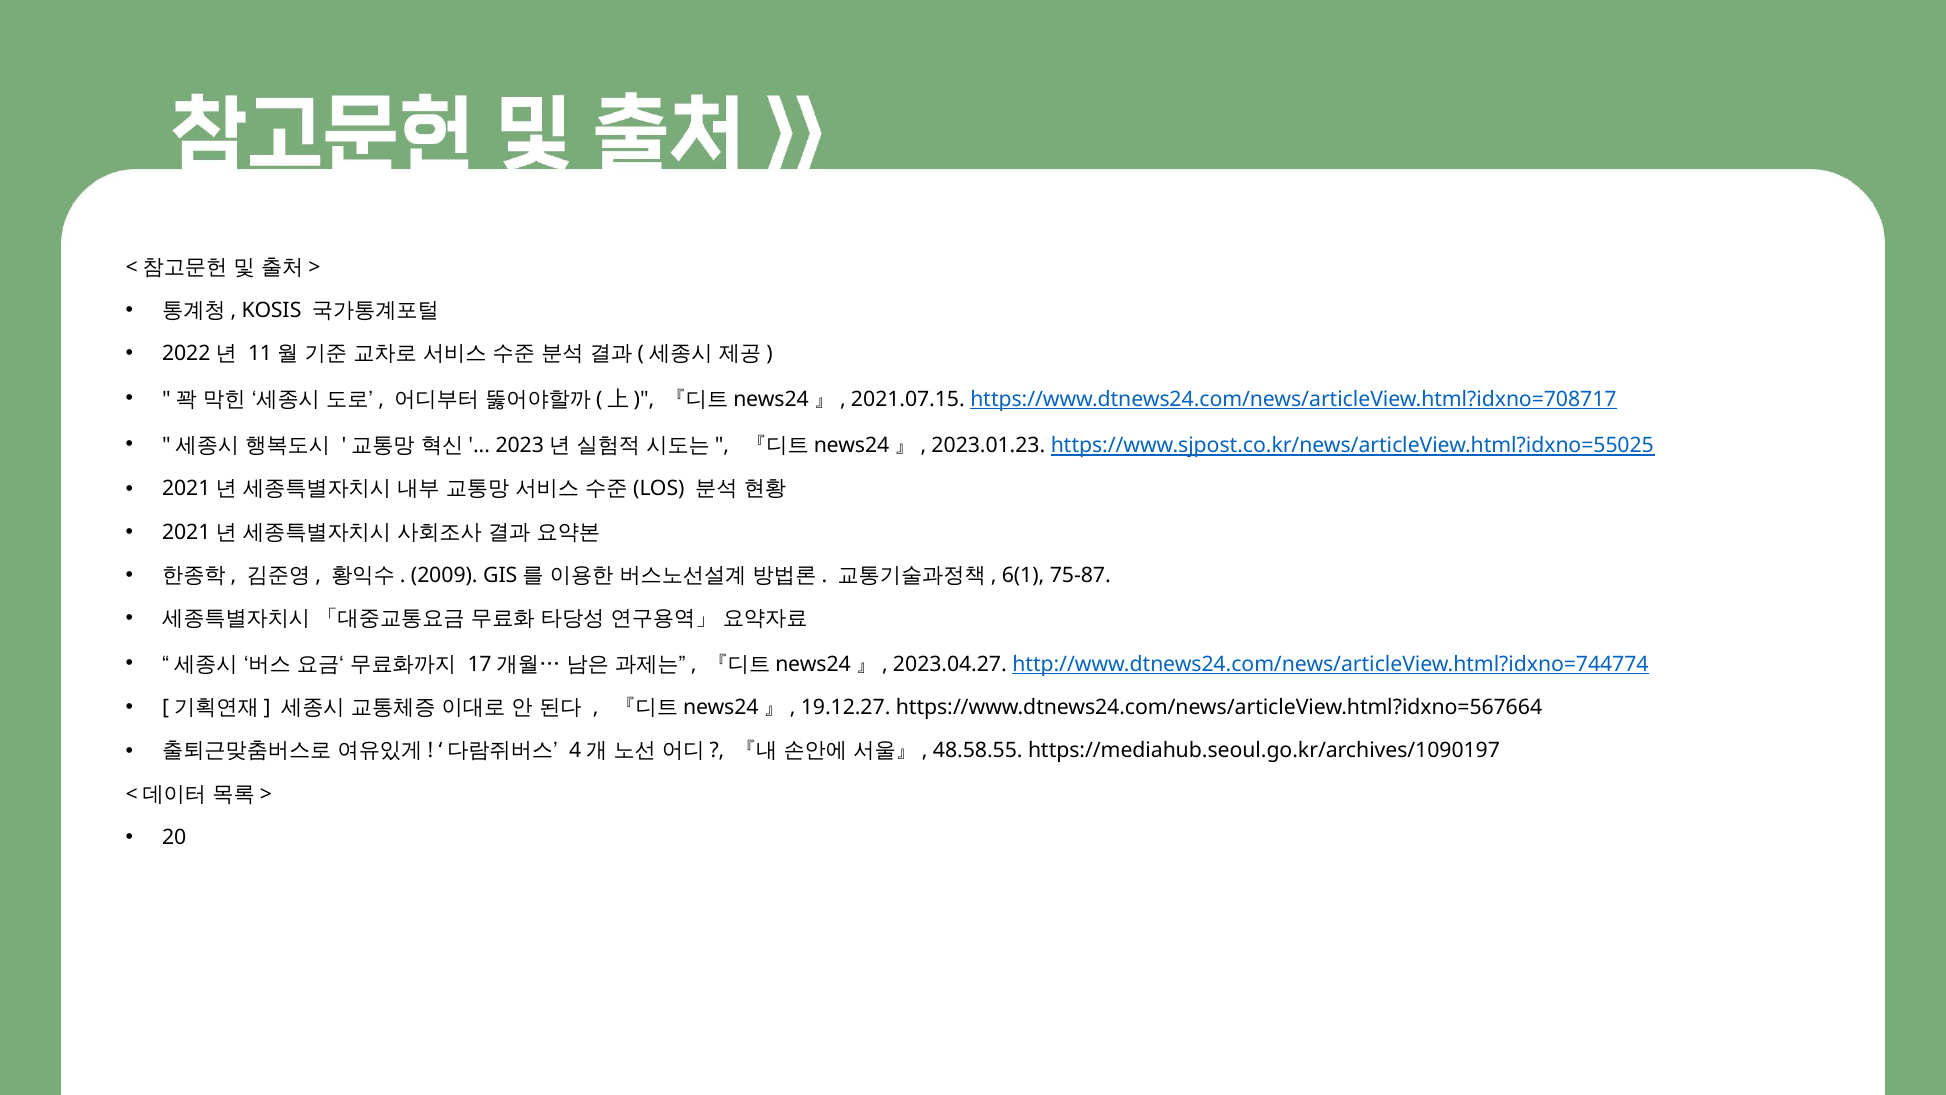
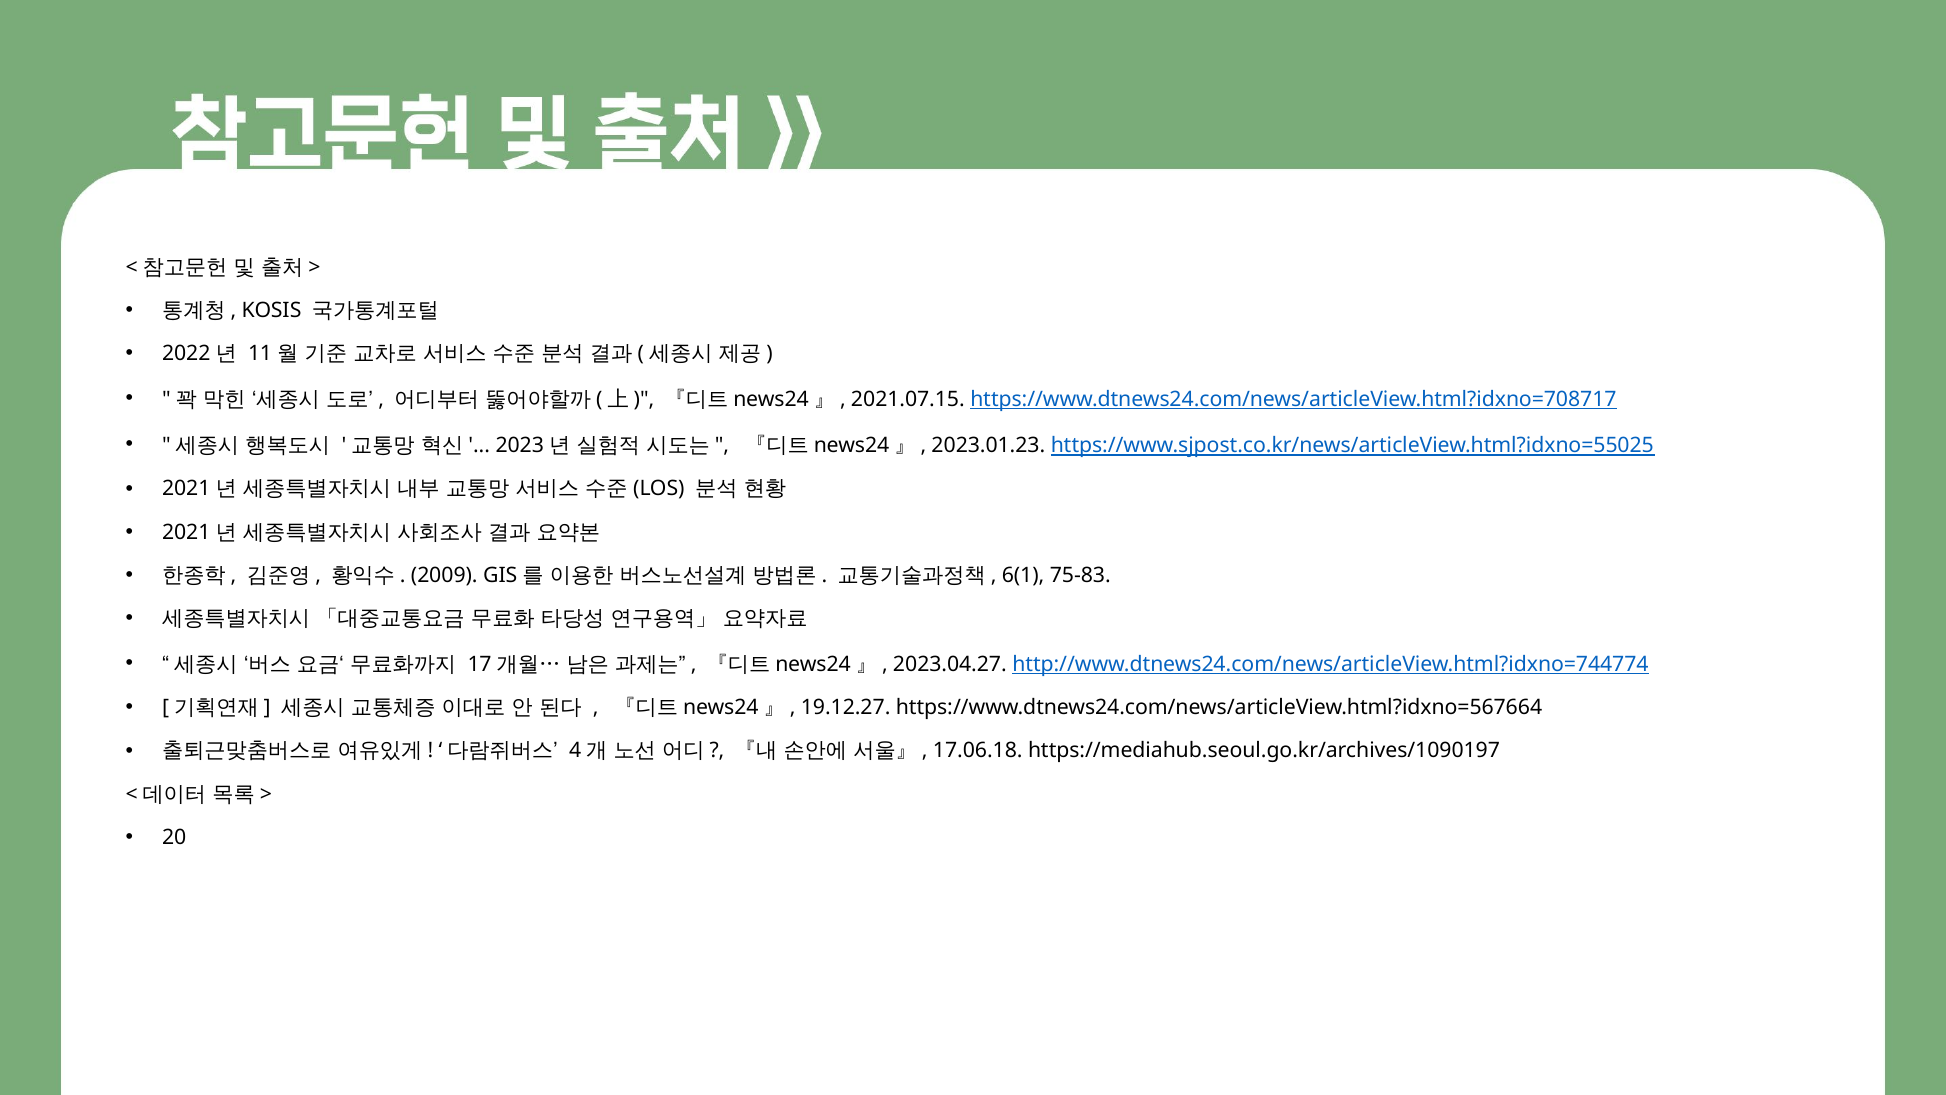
75-87: 75-87 -> 75-83 (1080, 575)
48.58.55: 48.58.55 -> 17.06.18 (978, 751)
